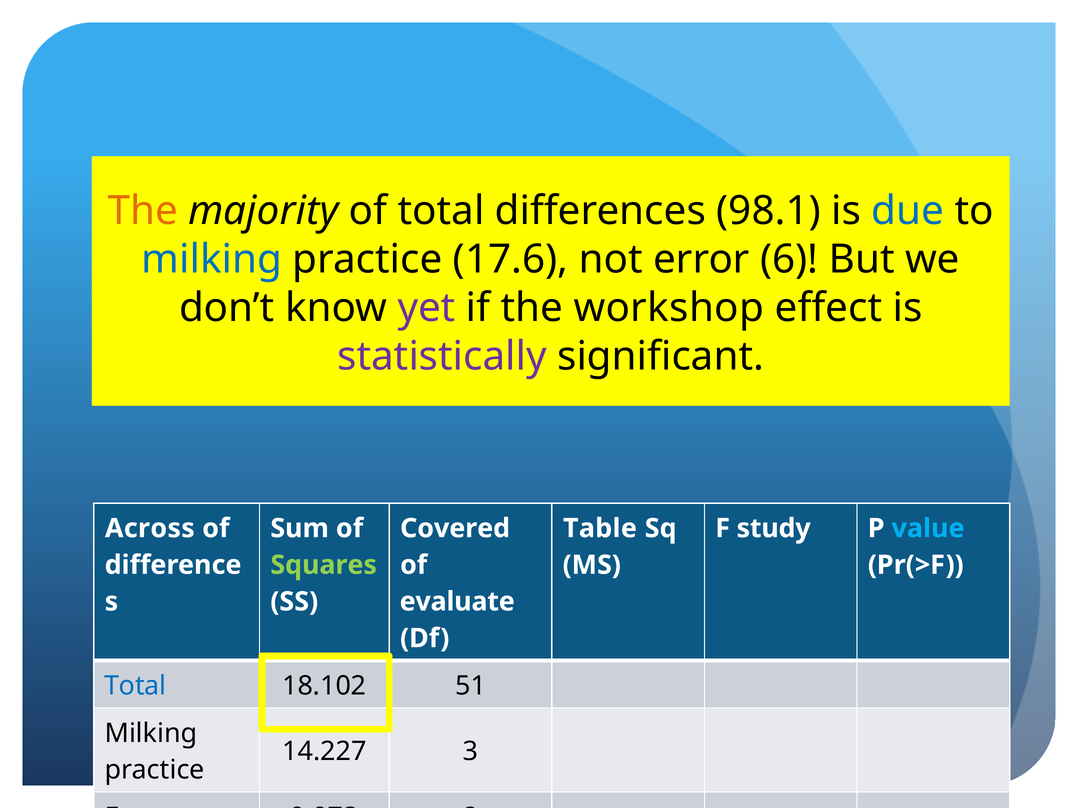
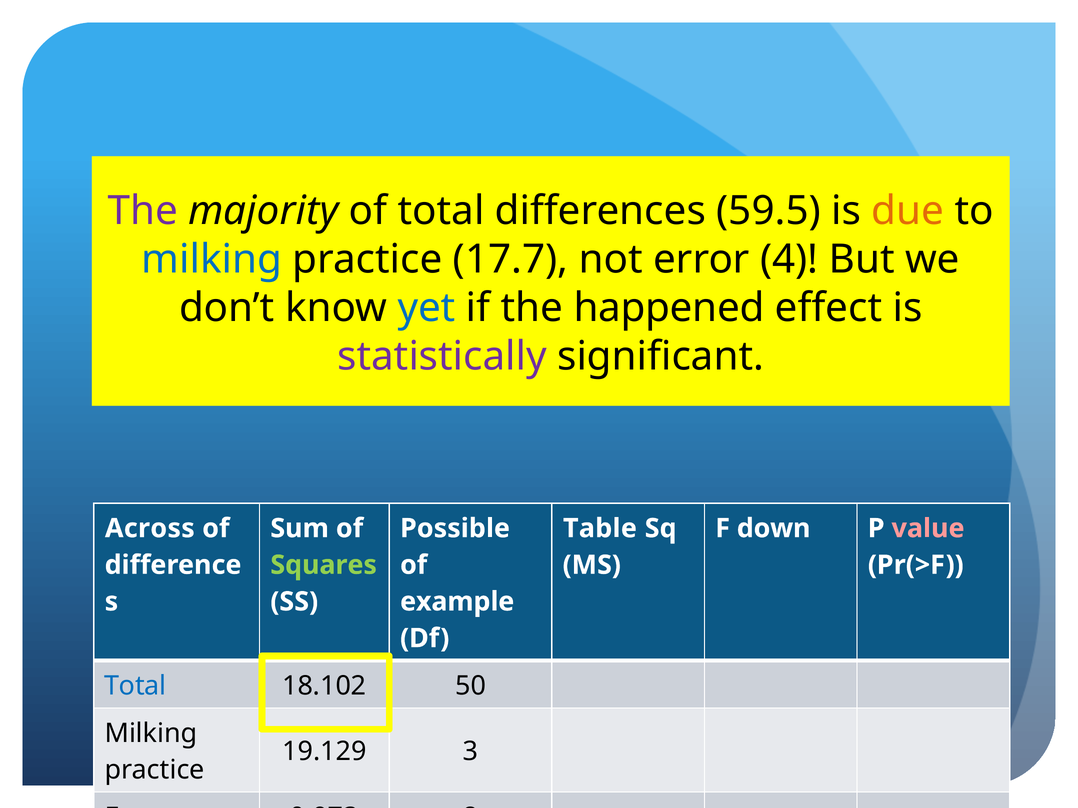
The colour: orange -> purple (143, 211)
98.1: 98.1 -> 59.5 (769, 211)
due colour: blue -> orange (908, 211)
17.6: 17.6 -> 17.7 (511, 260)
6: 6 -> 4 (789, 260)
yet colour: purple -> blue (427, 308)
workshop: workshop -> happened (669, 308)
Covered: Covered -> Possible (455, 529)
study: study -> down (774, 529)
value colour: light blue -> pink (928, 529)
evaluate: evaluate -> example (457, 602)
51: 51 -> 50 (471, 686)
14.227: 14.227 -> 19.129 (324, 752)
